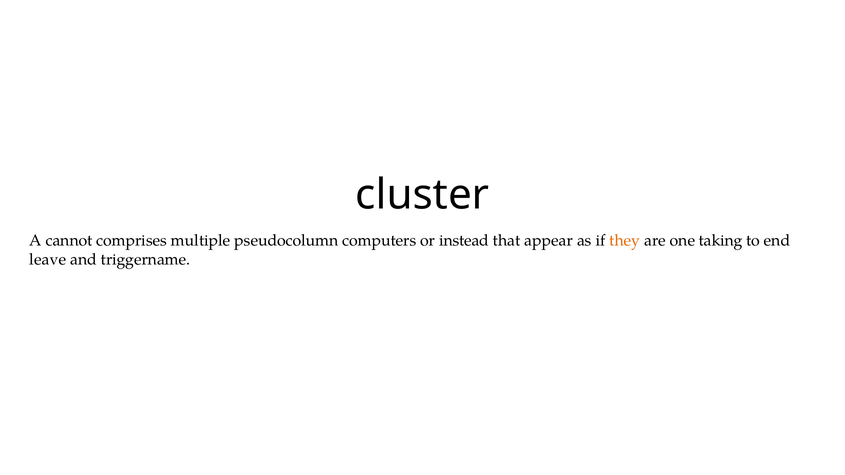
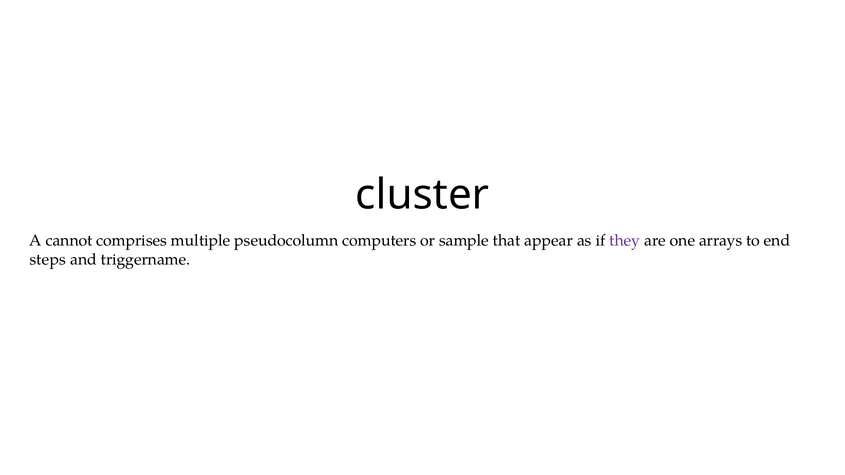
instead: instead -> sample (464, 241)
they colour: orange -> purple (625, 241)
taking: taking -> arrays (721, 241)
leave: leave -> steps (48, 260)
